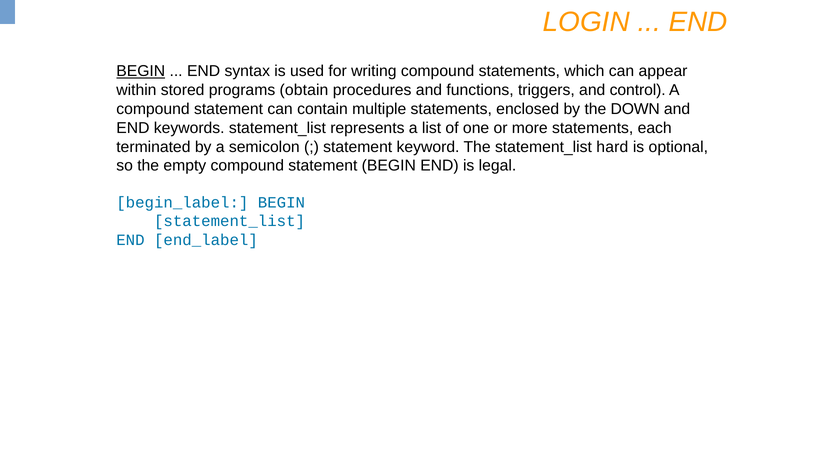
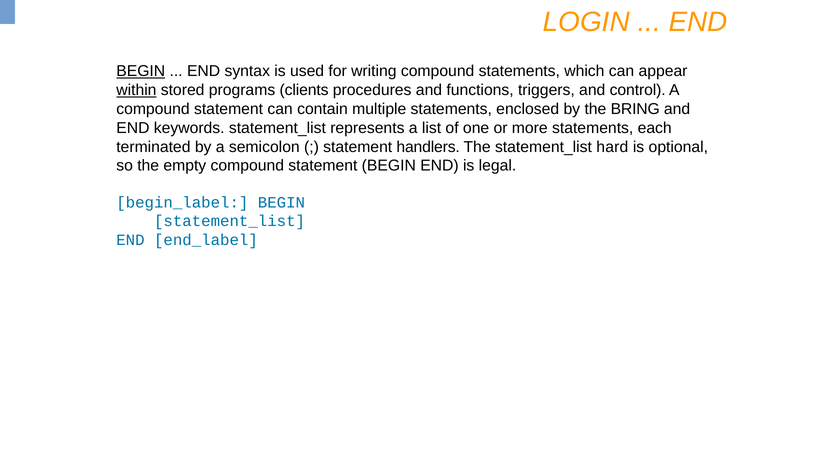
within underline: none -> present (136, 90)
obtain: obtain -> clients (304, 90)
DOWN: DOWN -> BRING (635, 109)
keyword: keyword -> handlers (428, 147)
